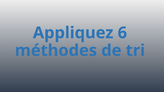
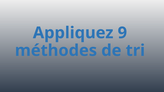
6: 6 -> 9 (122, 33)
